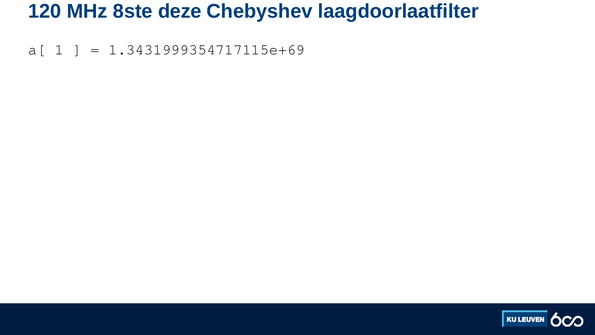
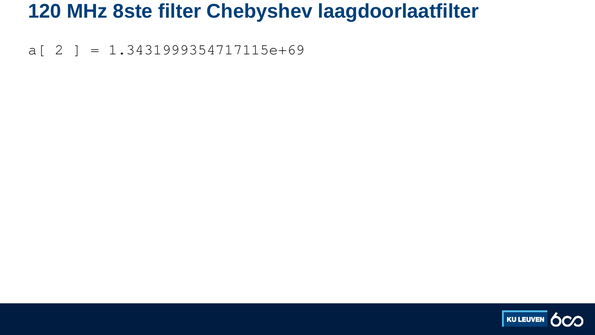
deze: deze -> filter (180, 11)
1: 1 -> 2 (59, 49)
